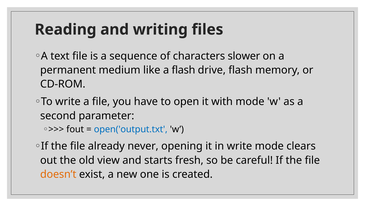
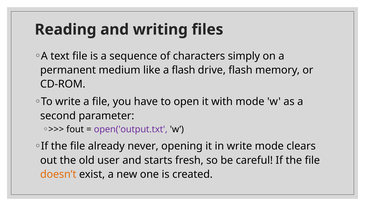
slower: slower -> simply (244, 56)
open('output.txt colour: blue -> purple (131, 129)
view: view -> user (108, 160)
